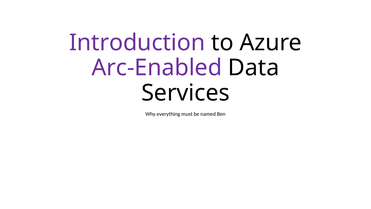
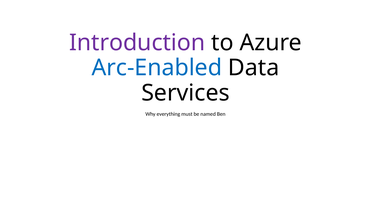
Arc-Enabled colour: purple -> blue (157, 68)
